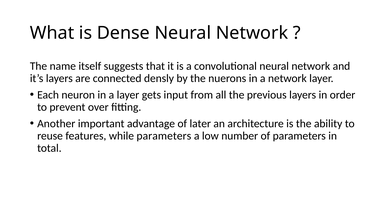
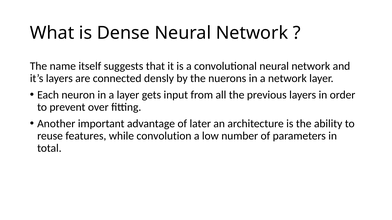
while parameters: parameters -> convolution (164, 136)
